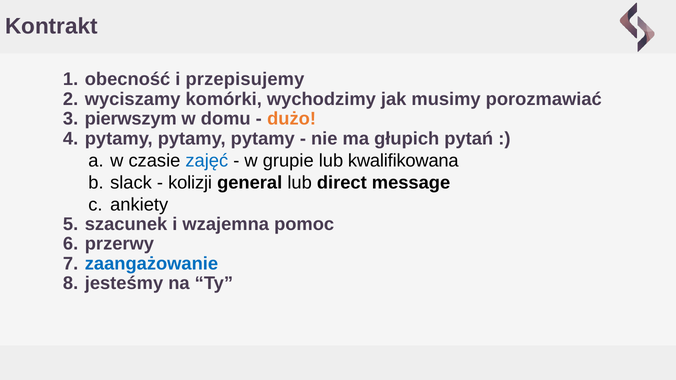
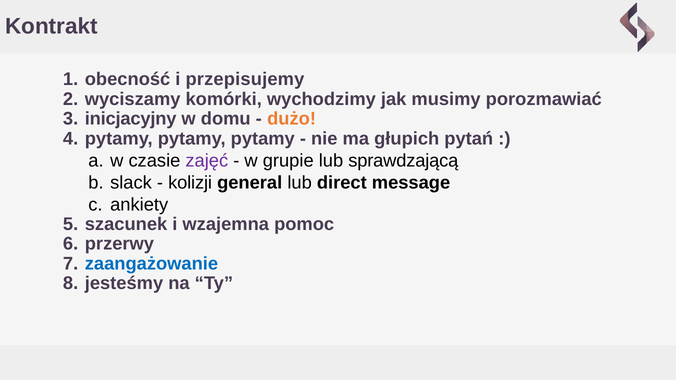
pierwszym: pierwszym -> inicjacyjny (131, 119)
zajęć colour: blue -> purple (207, 161)
kwalifikowana: kwalifikowana -> sprawdzającą (403, 161)
